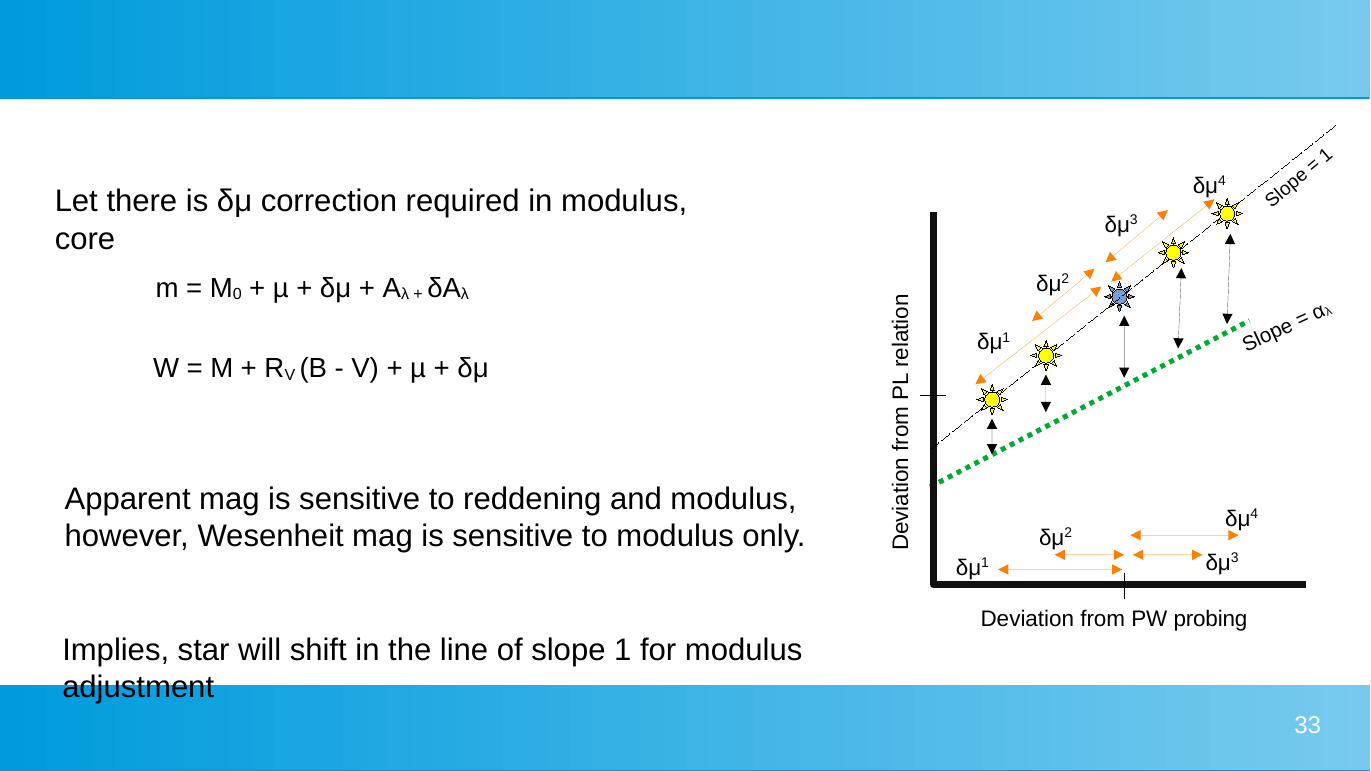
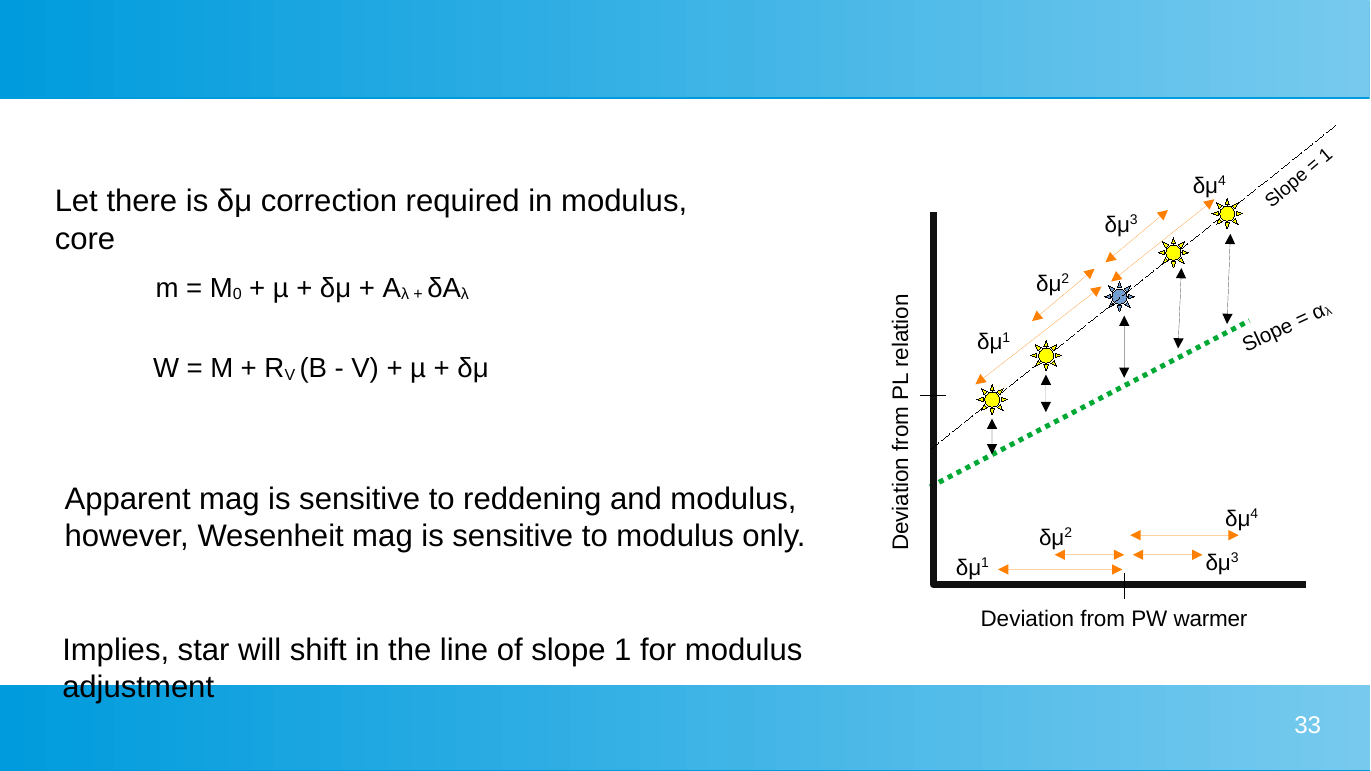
probing: probing -> warmer (1210, 620)
